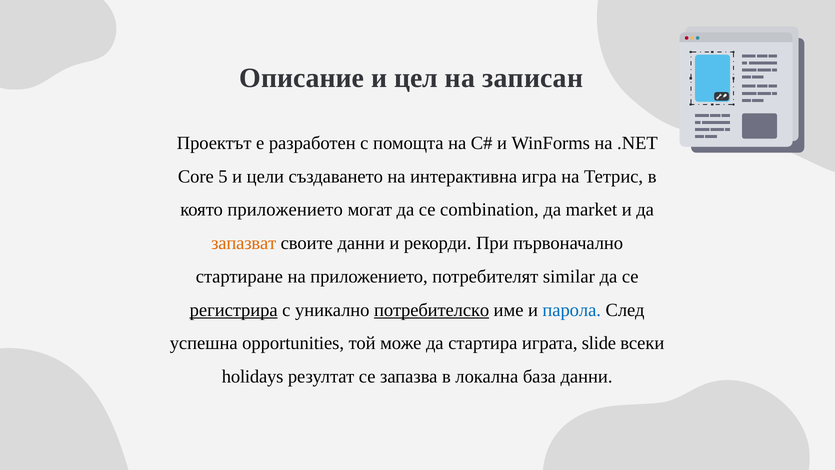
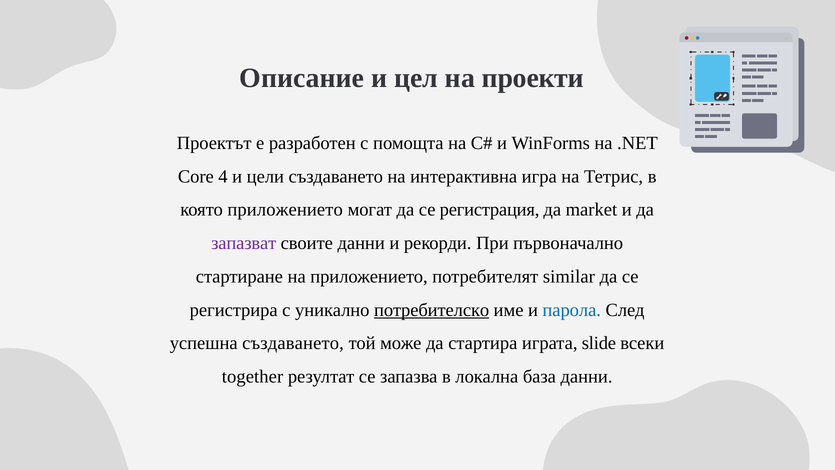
записан: записан -> проекти (533, 78)
5: 5 -> 4 (223, 176)
combination: combination -> регистрация (490, 210)
запазват colour: orange -> purple (244, 243)
регистрира underline: present -> none (234, 310)
успешна opportunities: opportunities -> създаването (293, 343)
holidays: holidays -> together (252, 376)
